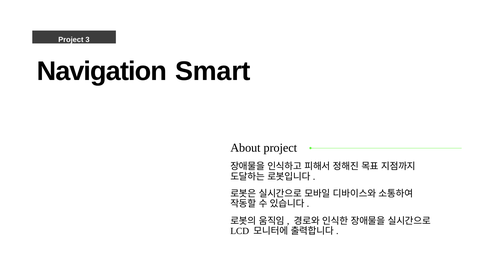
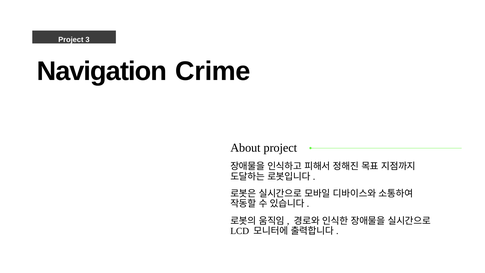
Smart: Smart -> Crime (213, 71)
